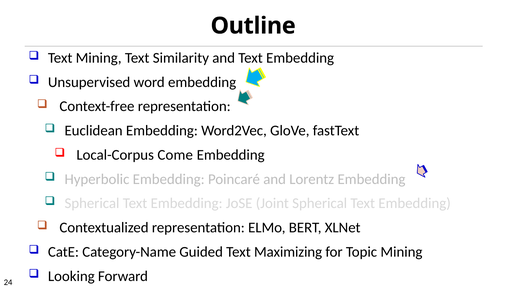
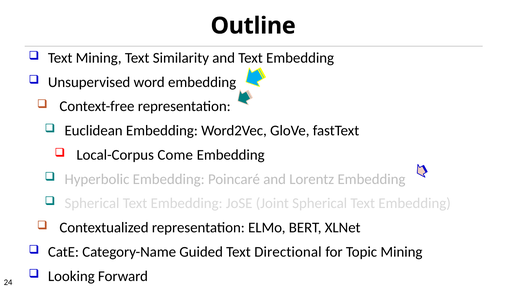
Maximizing: Maximizing -> Directional (288, 251)
